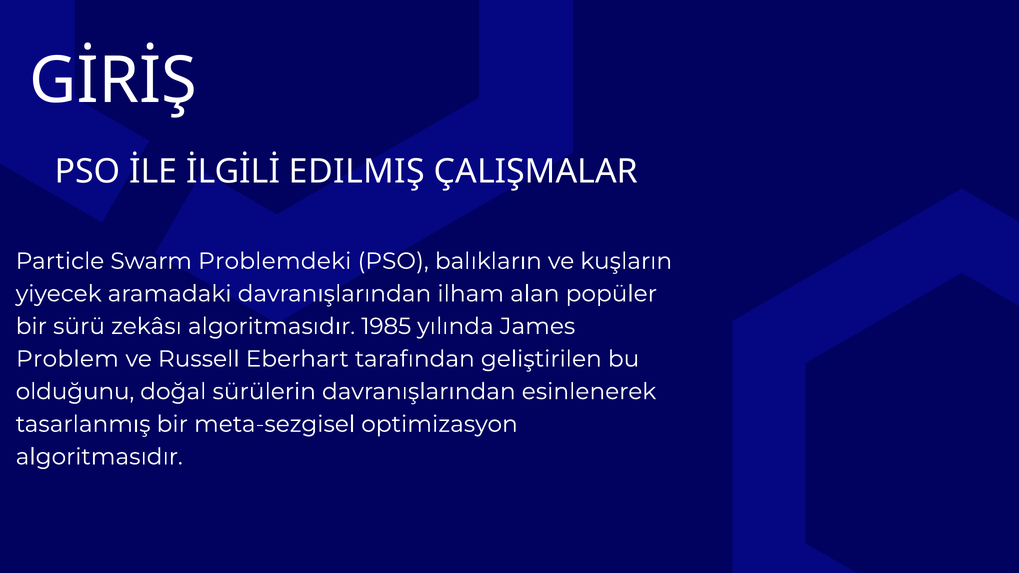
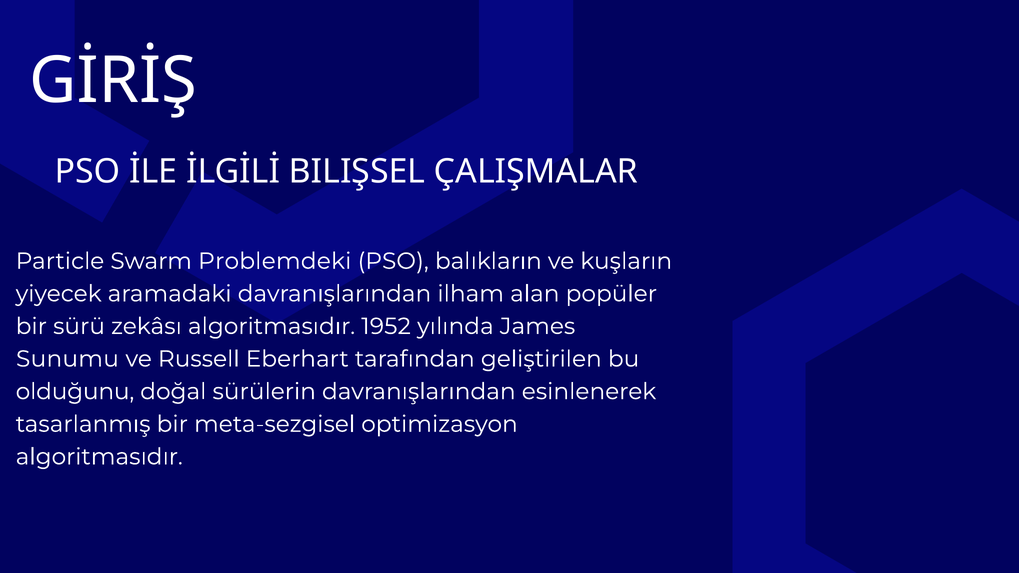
EDILMIŞ: EDILMIŞ -> BILIŞSEL (357, 172)
1985: 1985 -> 1952 (386, 326)
Problem: Problem -> Sunumu (67, 359)
